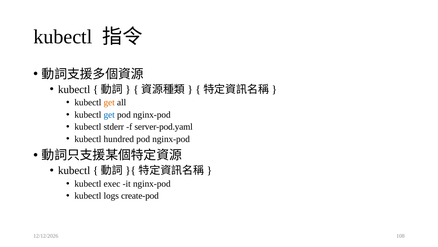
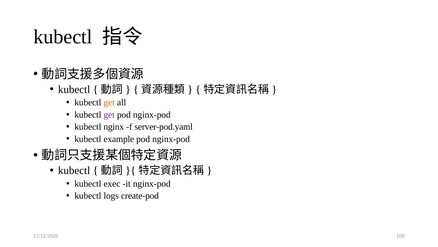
get colour: blue -> purple (109, 114)
stderr: stderr -> nginx (114, 127)
hundred: hundred -> example (119, 139)
